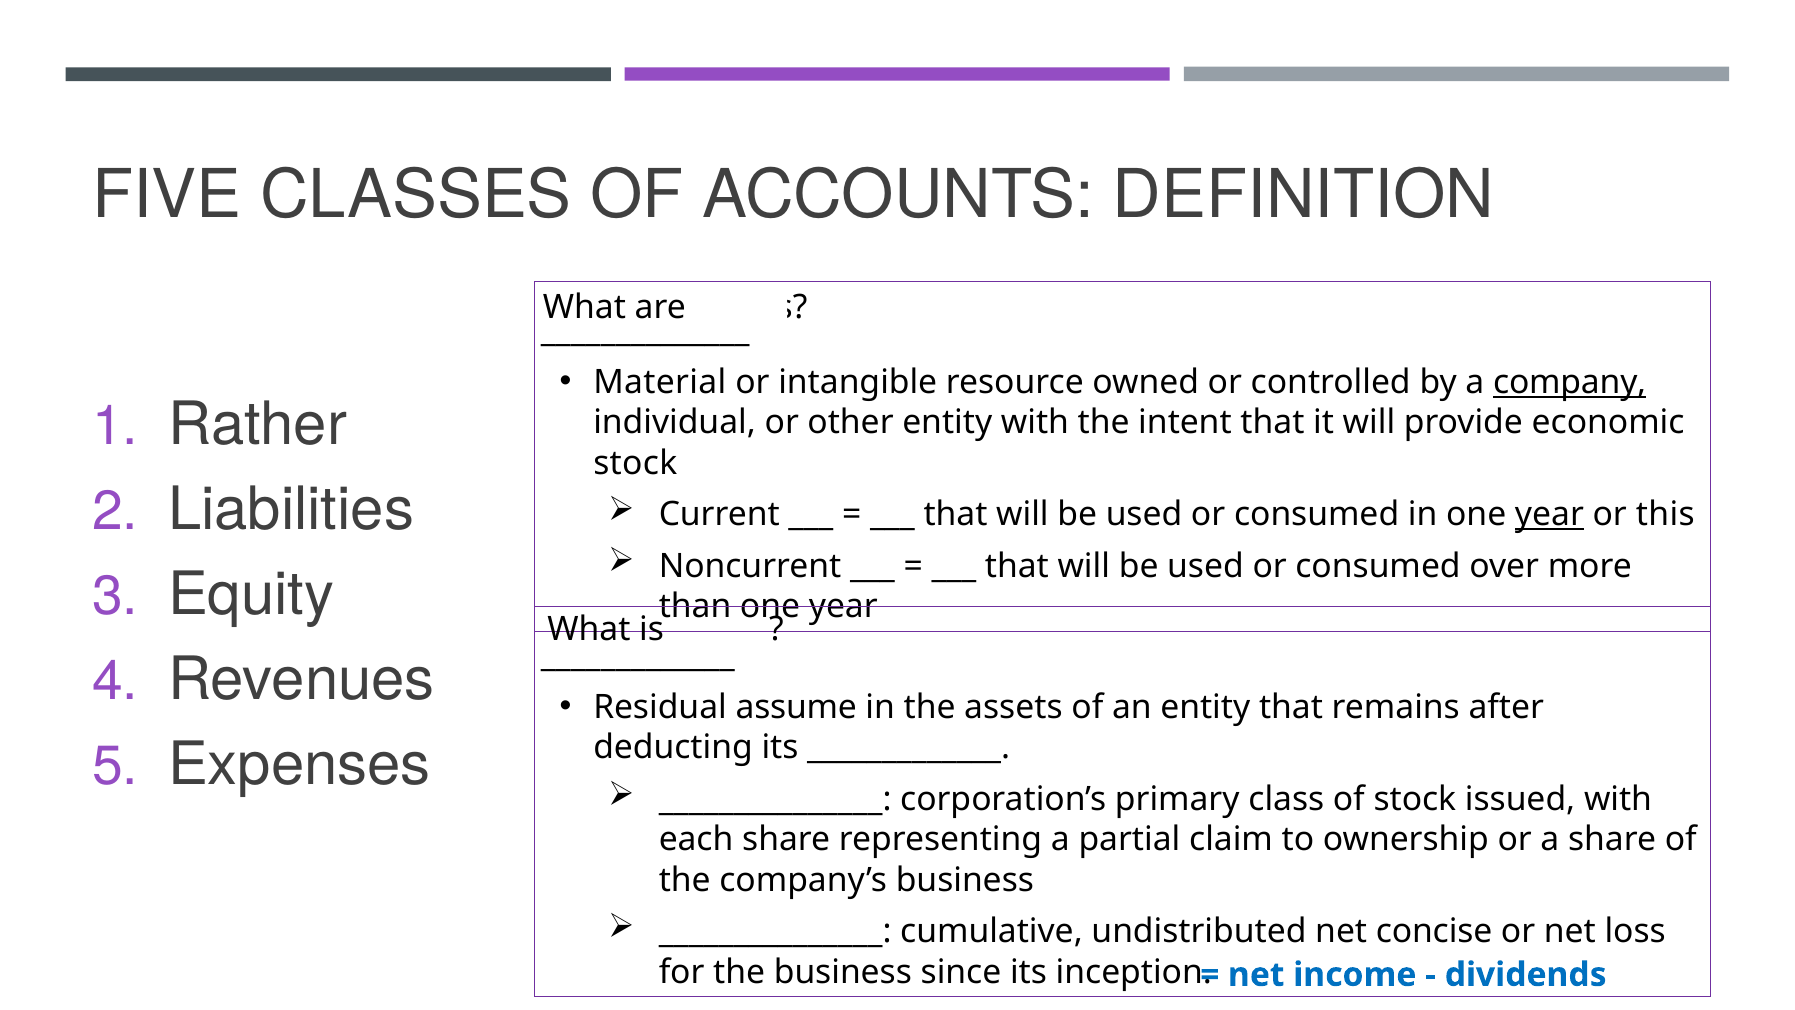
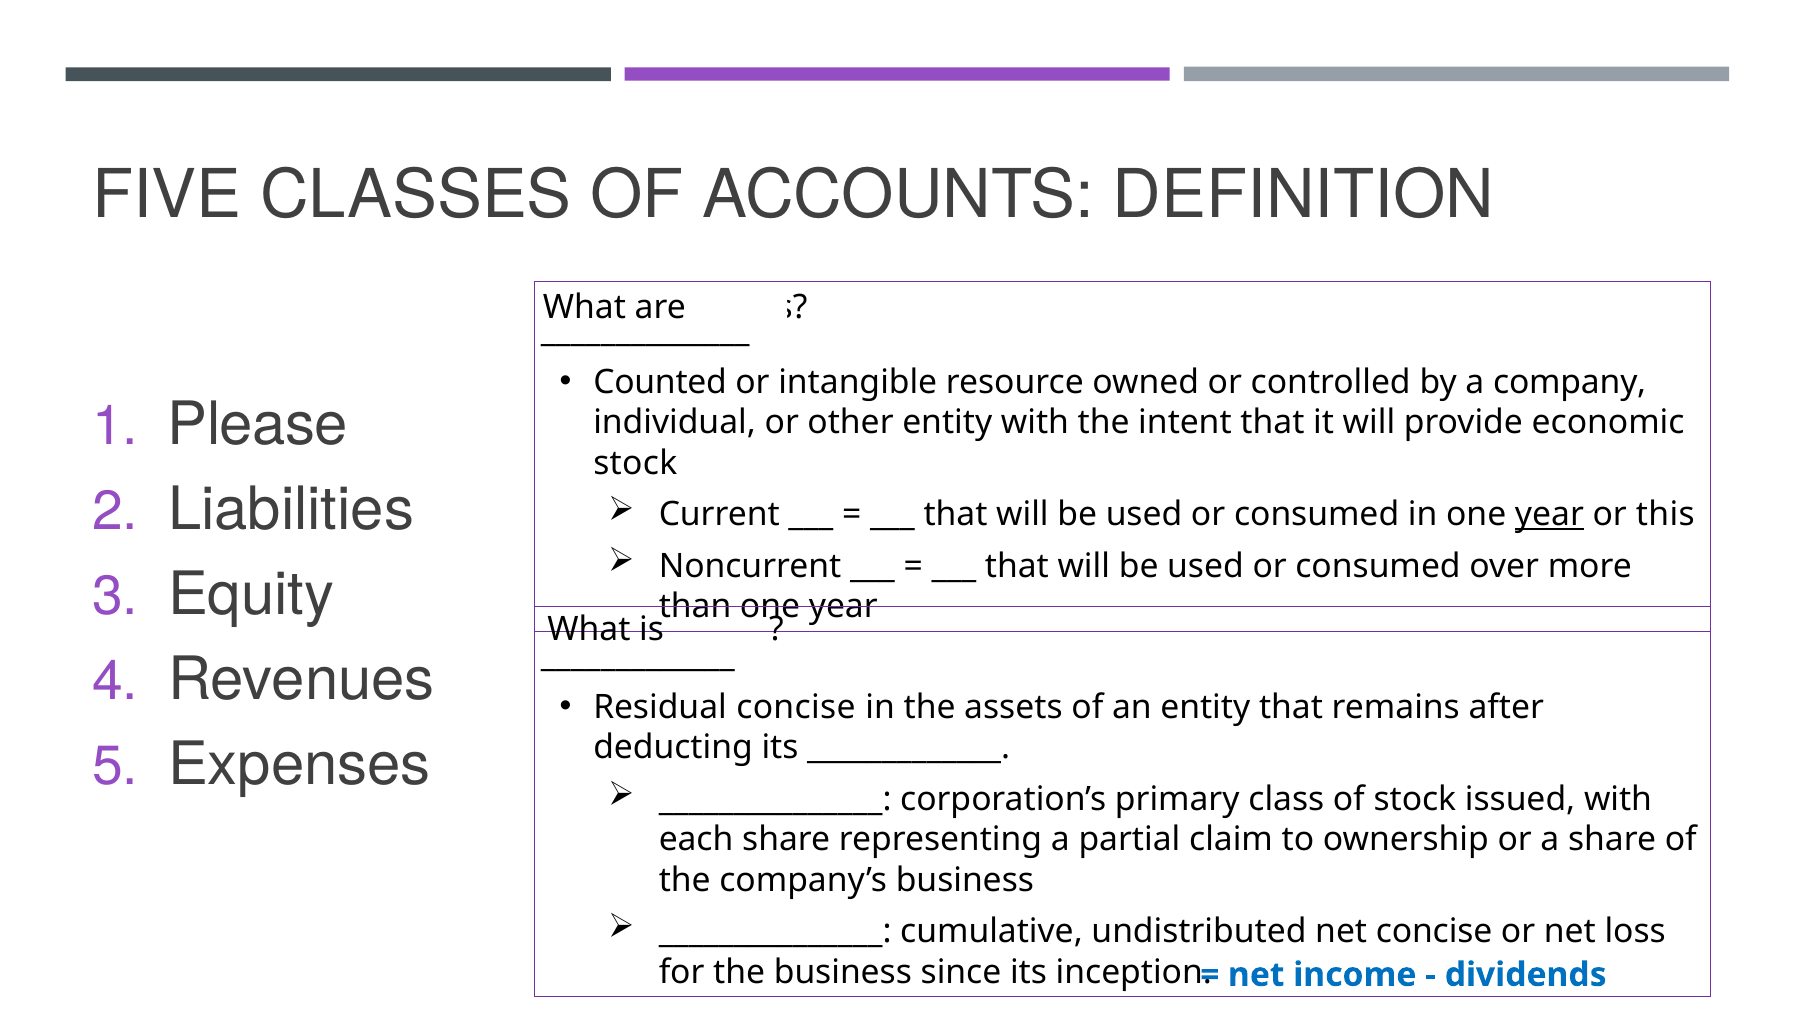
Material: Material -> Counted (660, 382)
company underline: present -> none (1570, 382)
Rather: Rather -> Please (258, 425)
Residual assume: assume -> concise (796, 707)
